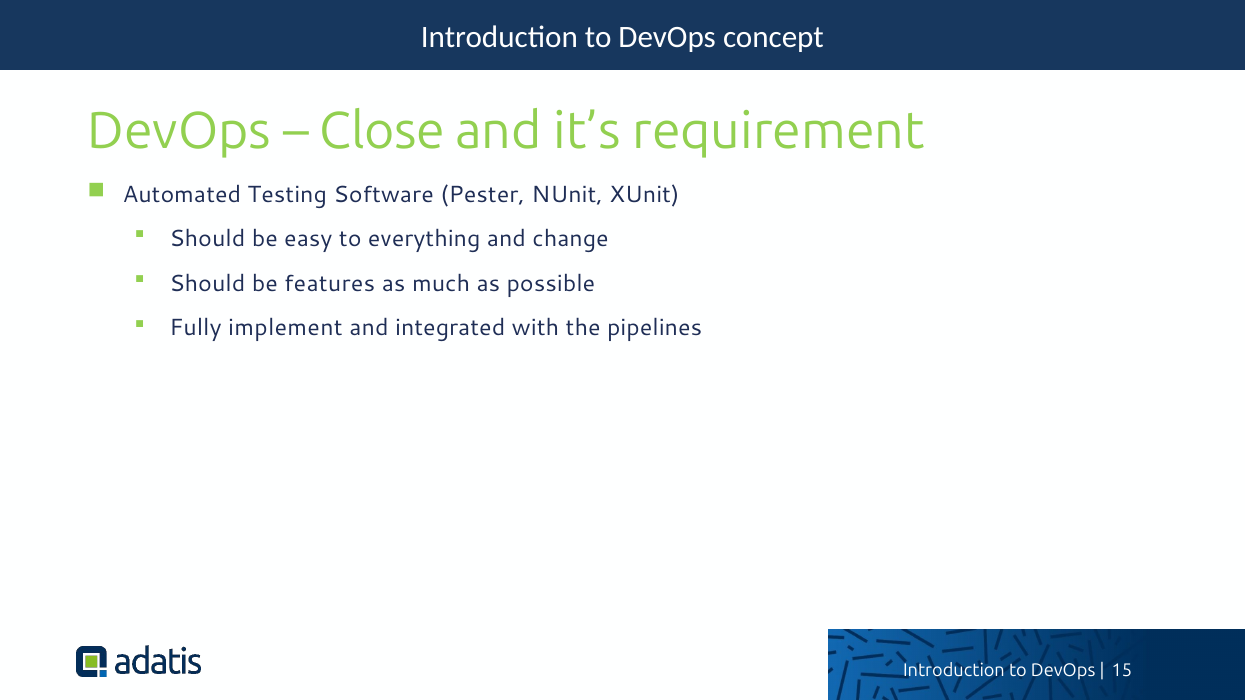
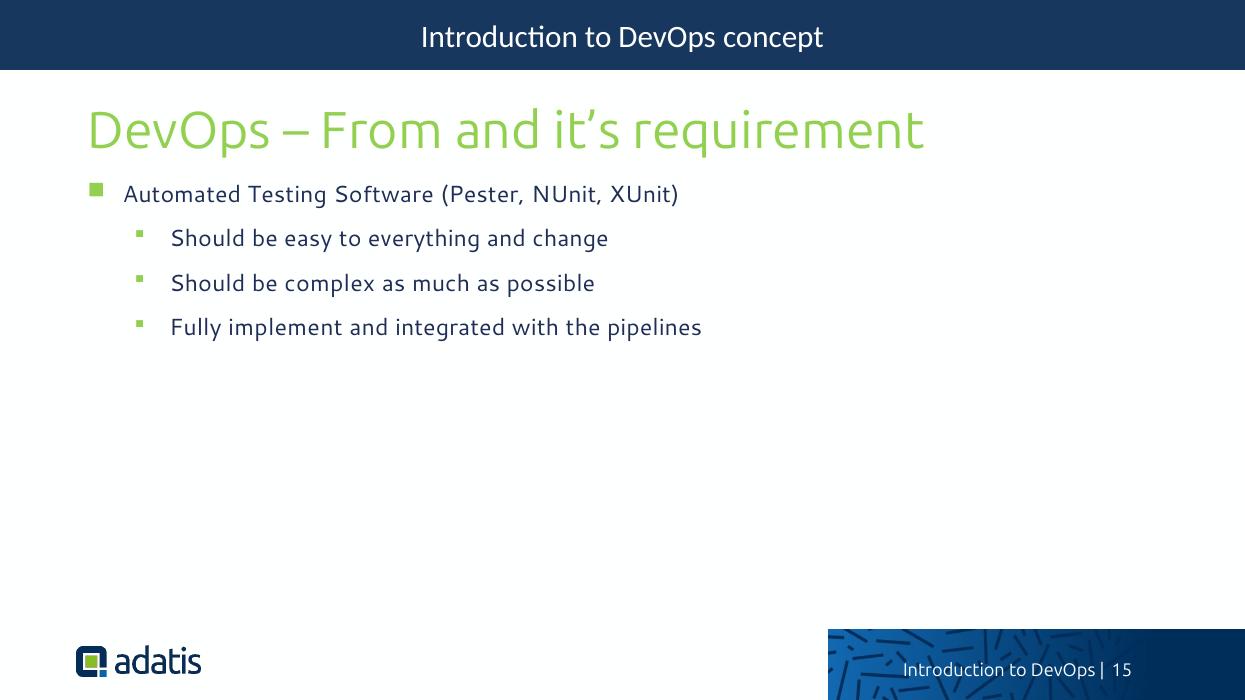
Close: Close -> From (382, 131)
features: features -> complex (330, 284)
